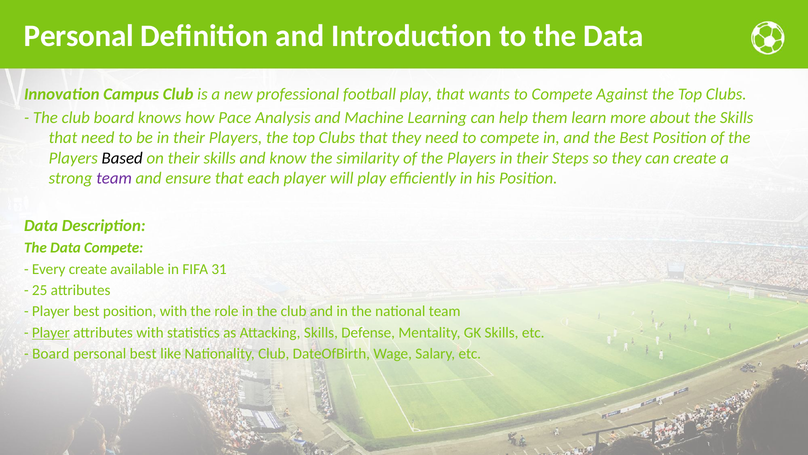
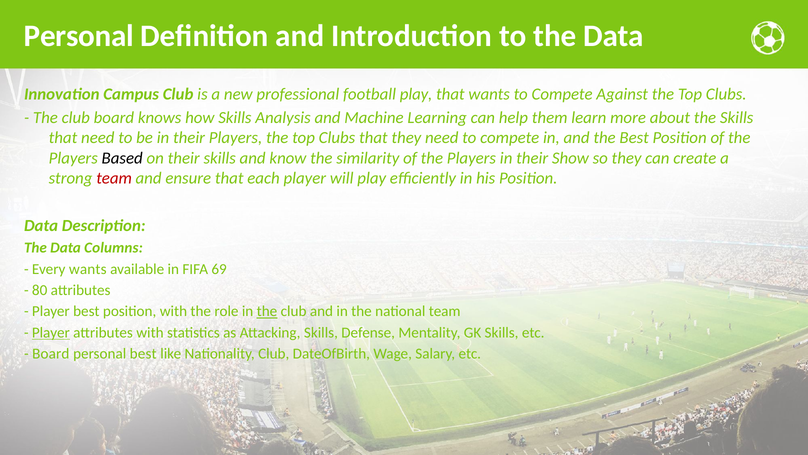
how Pace: Pace -> Skills (235, 118)
Steps: Steps -> Show (570, 158)
team colour: purple -> red (114, 178)
Data Compete: Compete -> Columns (114, 247)
Every create: create -> wants (88, 269)
31: 31 -> 69 (219, 269)
25: 25 -> 80 (40, 290)
the underline: none -> present (267, 311)
